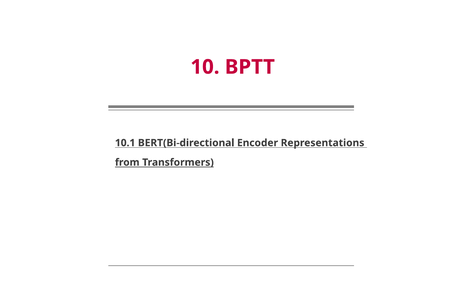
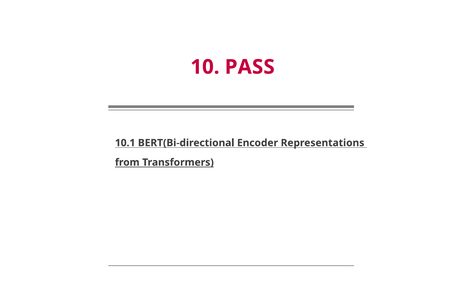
BPTT: BPTT -> PASS (250, 67)
